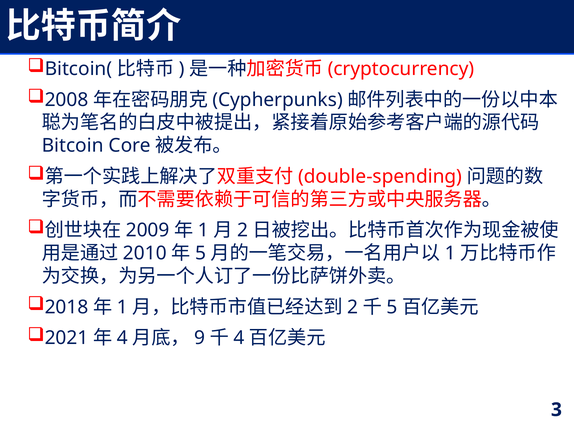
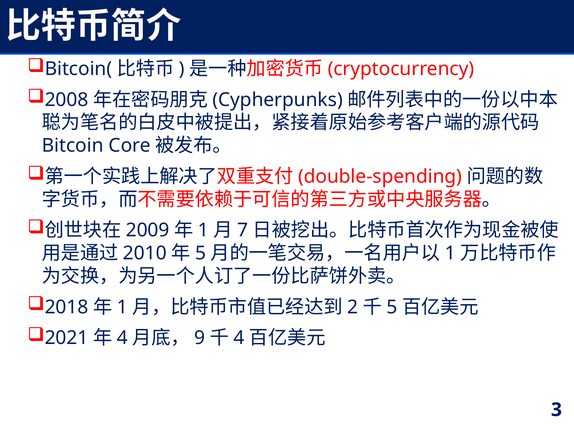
2: 2 -> 7 (243, 231)
